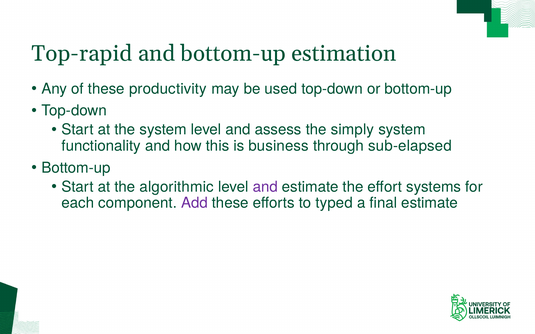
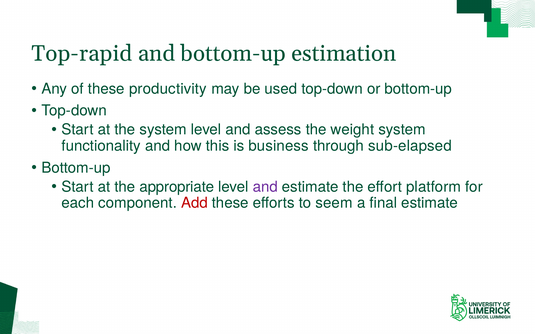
simply: simply -> weight (352, 130)
algorithmic: algorithmic -> appropriate (177, 187)
systems: systems -> platform (434, 187)
Add colour: purple -> red (194, 203)
typed: typed -> seem (334, 203)
